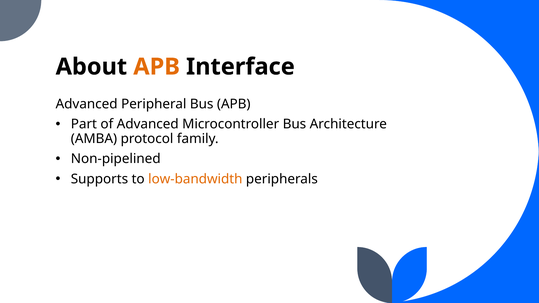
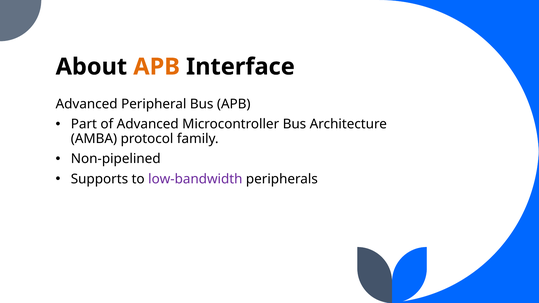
low-bandwidth colour: orange -> purple (195, 179)
